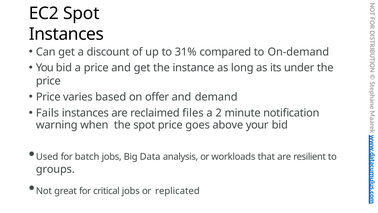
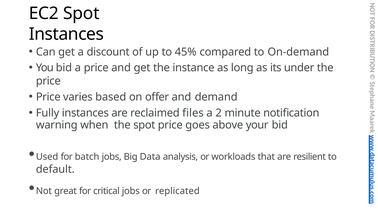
31%: 31% -> 45% (186, 52)
Fails: Fails -> Fully (48, 113)
groups: groups -> default (55, 169)
